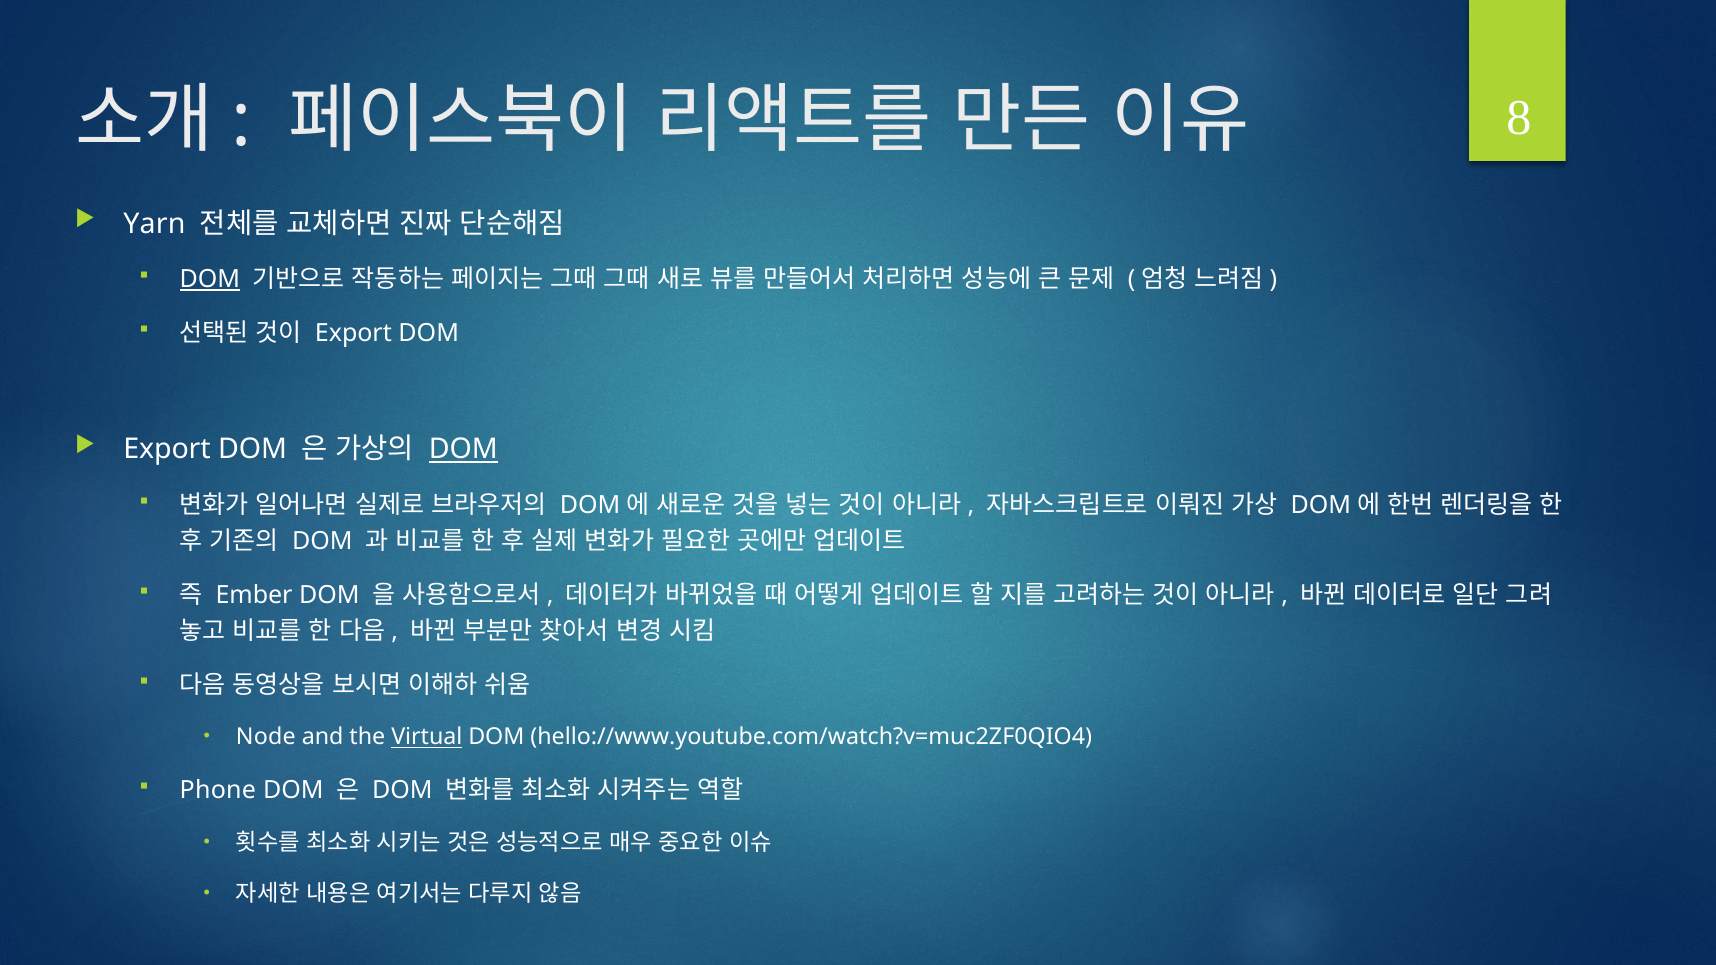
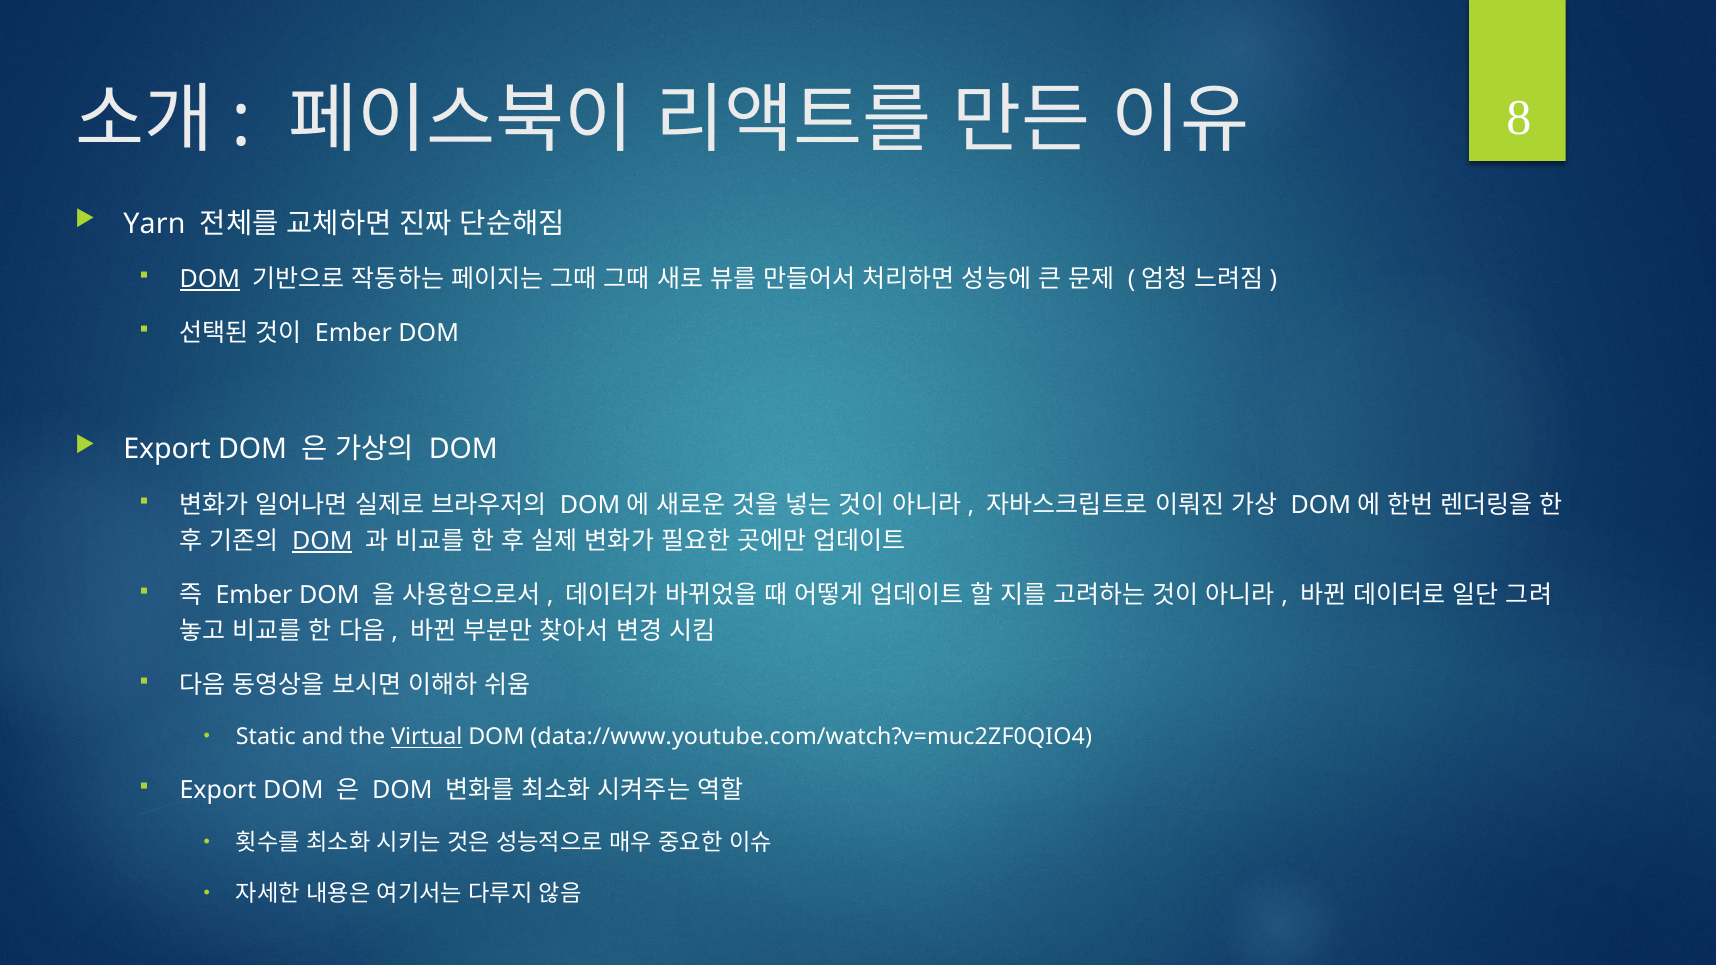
Export: Export -> Ember (353, 333)
DOM underline: present -> none (463, 450)
DOM underline: none -> present (322, 541)
Node: Node -> Static (266, 738)
hello://www.youtube.com/watch?v=muc2ZF0QIO4: hello://www.youtube.com/watch?v=muc2ZF0QIO4 -> data://www.youtube.com/watch?v=muc2ZF0QIO4 (811, 738)
Phone: Phone -> Export (218, 790)
